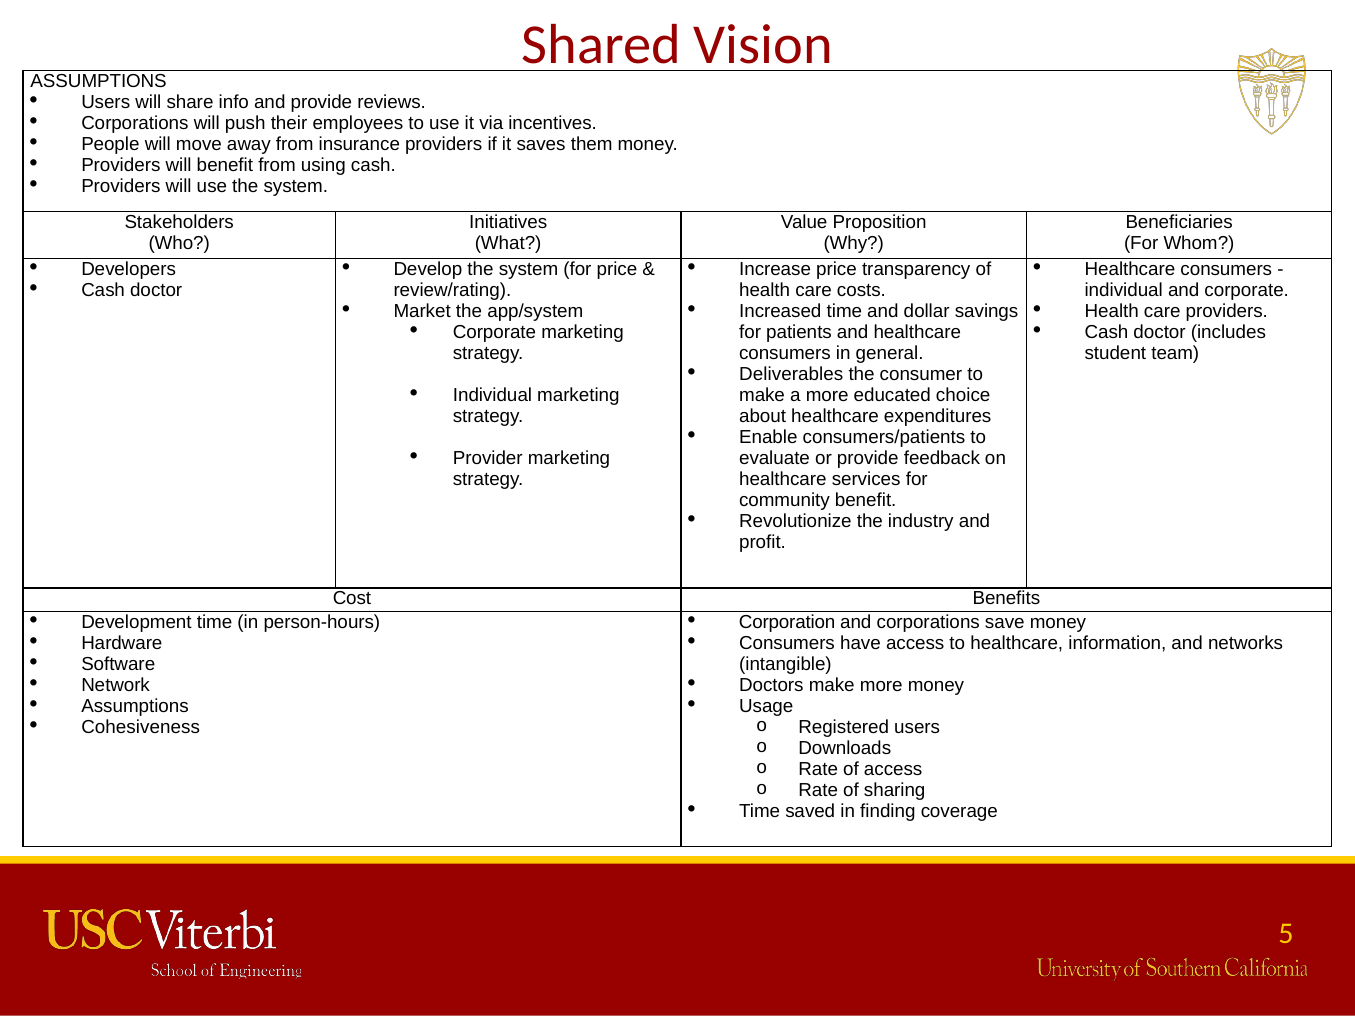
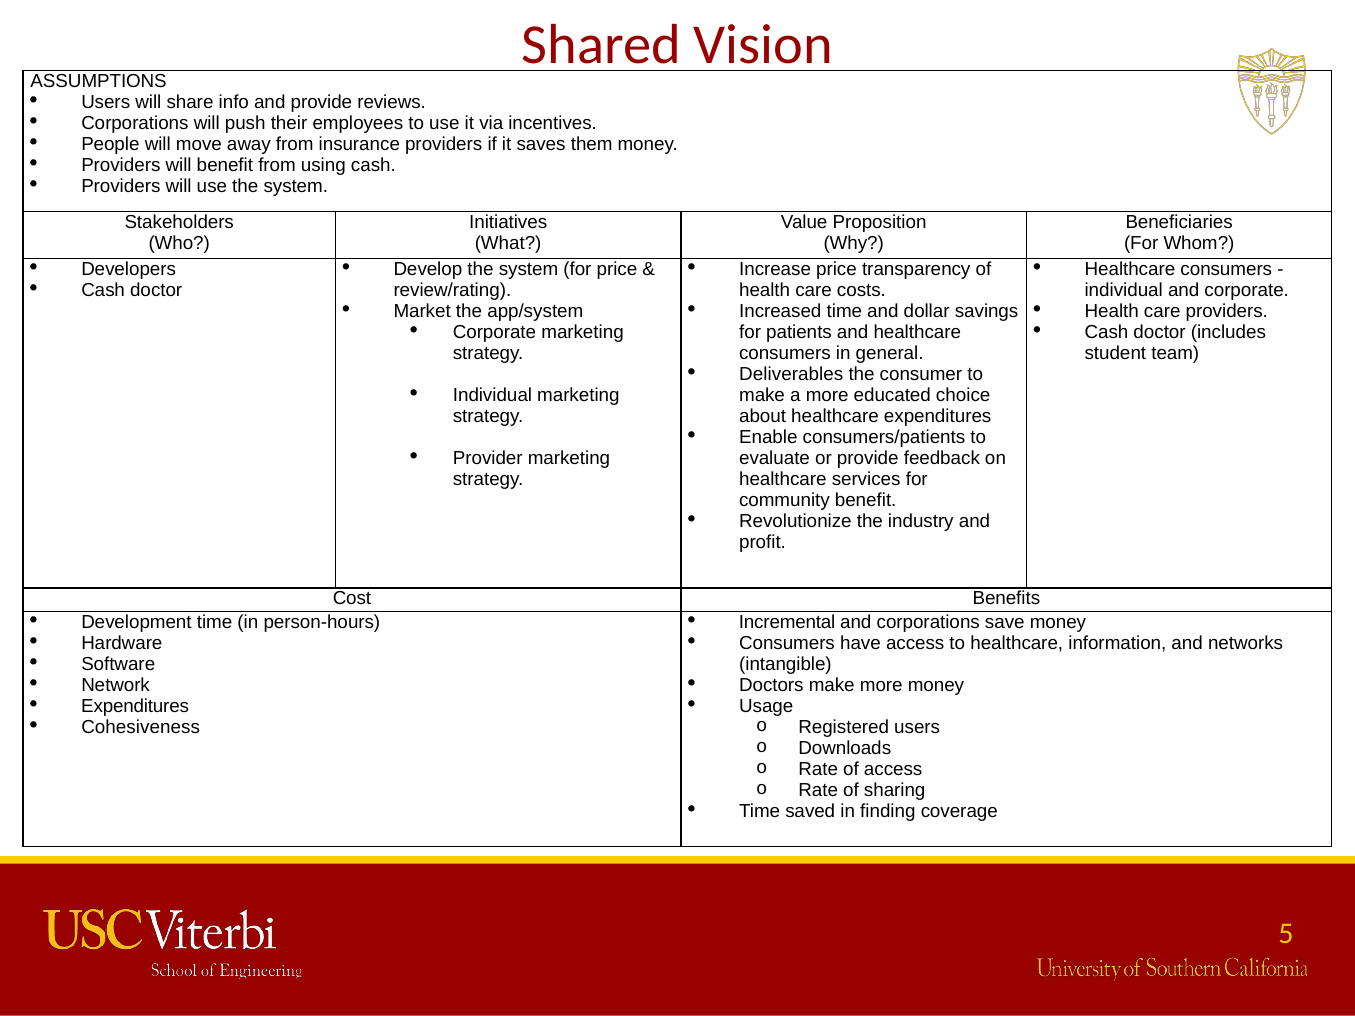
Corporation: Corporation -> Incremental (787, 622)
Assumptions: Assumptions -> Expenditures (135, 706)
